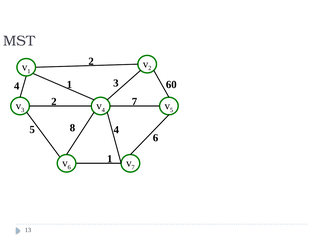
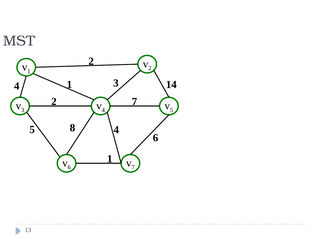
60: 60 -> 14 (171, 85)
